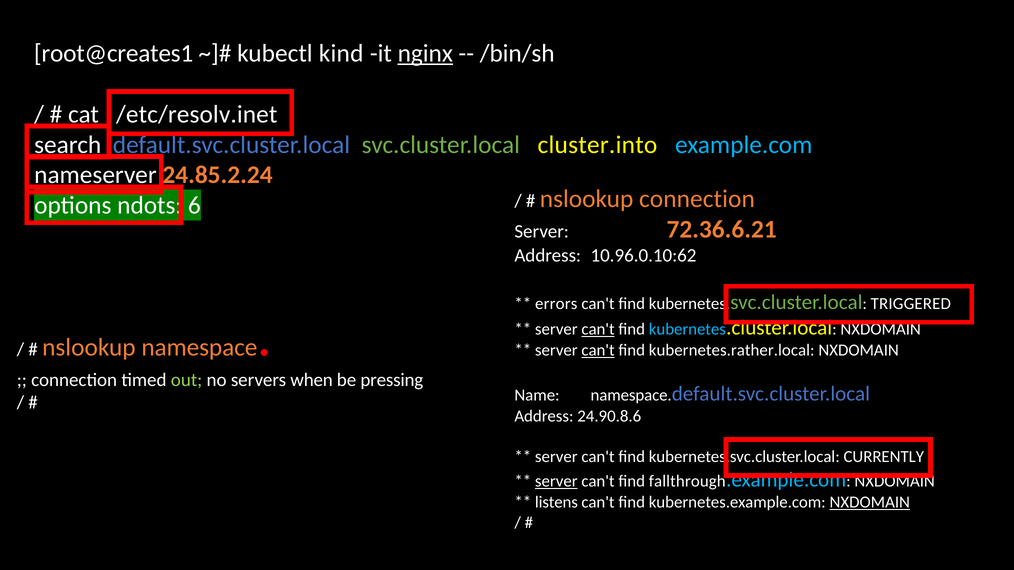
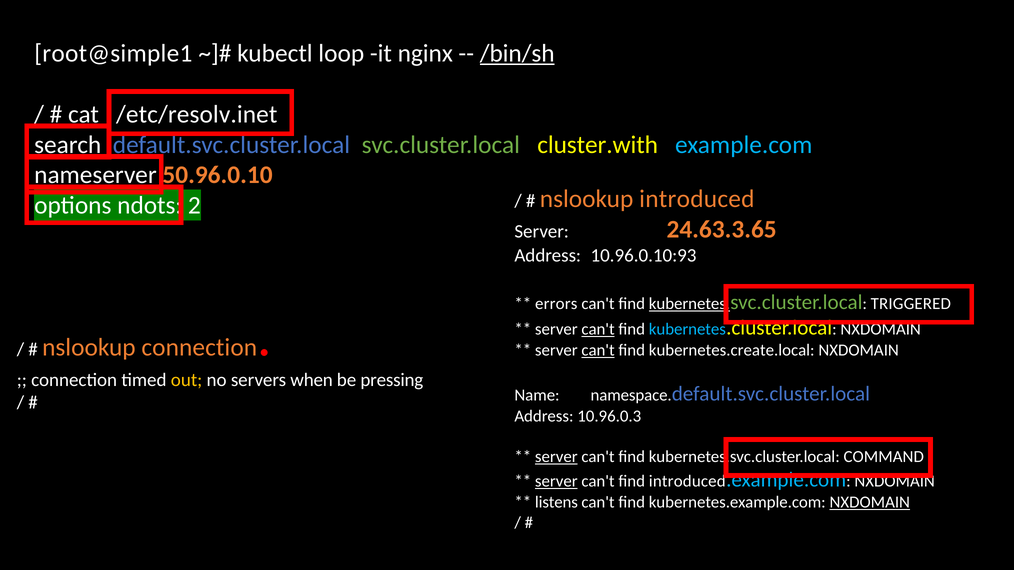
root@creates1: root@creates1 -> root@simple1 (113, 53)
kind: kind -> loop (341, 53)
nginx underline: present -> none (425, 53)
/bin/sh underline: none -> present (517, 53)
cluster.into: cluster.into -> cluster.with (598, 145)
24.85.2.24: 24.85.2.24 -> 50.96.0.10 (218, 175)
6: 6 -> 2 (194, 206)
nslookup connection: connection -> introduced (697, 199)
72.36.6.21: 72.36.6.21 -> 24.63.3.65 (722, 229)
10.96.0.10:62: 10.96.0.10:62 -> 10.96.0.10:93 (643, 256)
kubernetes underline: none -> present (689, 304)
nslookup namespace: namespace -> connection (199, 347)
kubernetes.rather.local: kubernetes.rather.local -> kubernetes.create.local (732, 350)
out colour: light green -> yellow (187, 380)
24.90.8.6: 24.90.8.6 -> 10.96.0.3 (609, 416)
server underline: none -> present (556, 457)
CURRENTLY: CURRENTLY -> COMMAND (884, 457)
find fallthrough: fallthrough -> introduced (687, 481)
